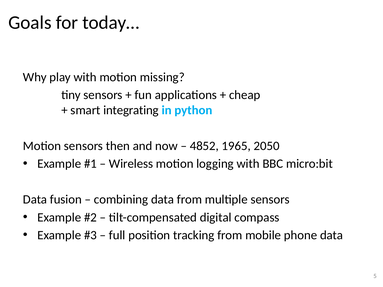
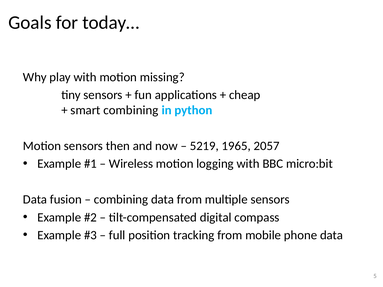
smart integrating: integrating -> combining (131, 110)
4852: 4852 -> 5219 (204, 146)
2050: 2050 -> 2057 (267, 146)
